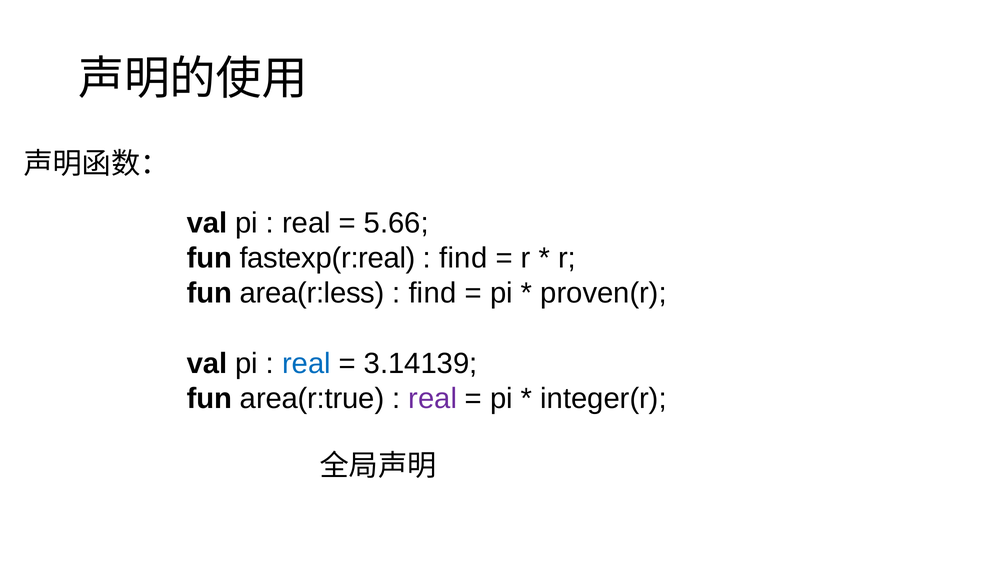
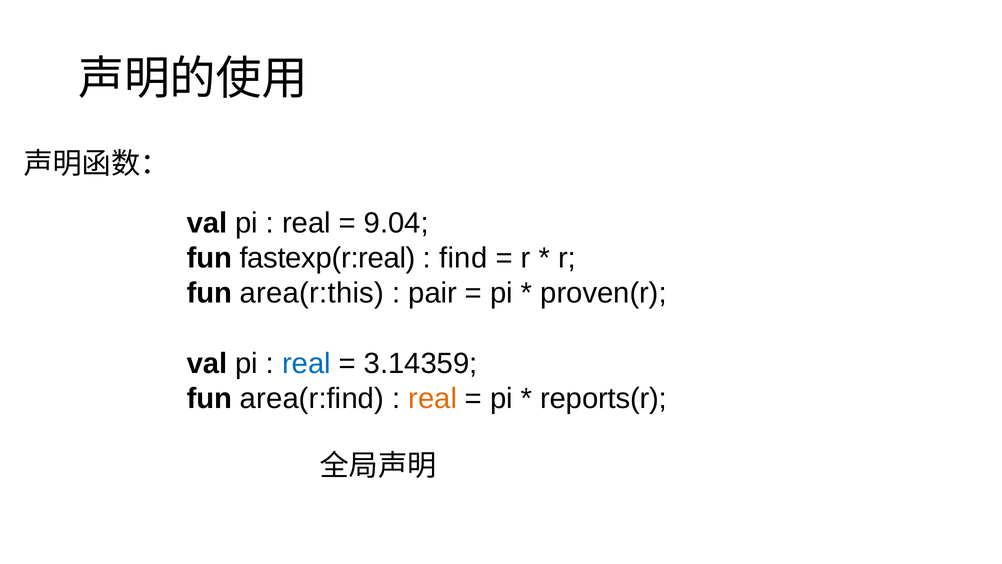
5.66: 5.66 -> 9.04 (396, 223)
area(r:less: area(r:less -> area(r:this (312, 293)
find: find -> pair (433, 293)
3.14139: 3.14139 -> 3.14359 (421, 363)
area(r:true: area(r:true -> area(r:find (312, 398)
real colour: purple -> orange (433, 398)
integer(r: integer(r -> reports(r (604, 398)
